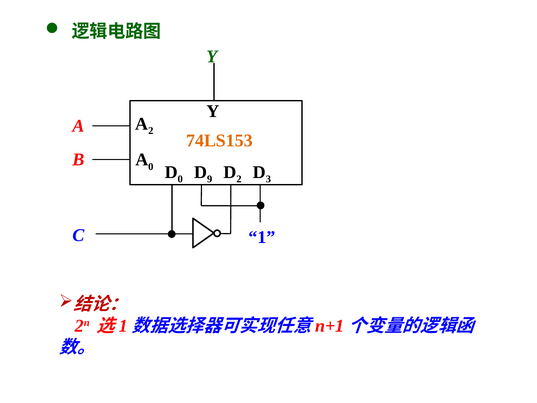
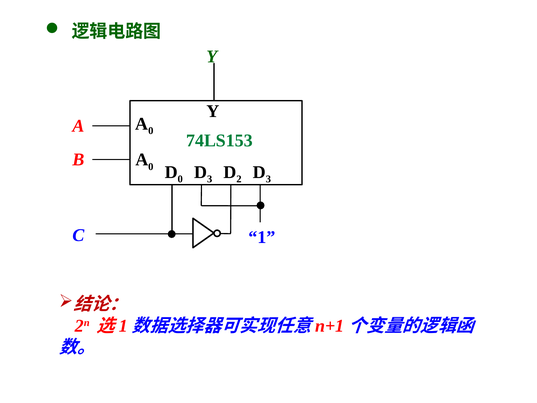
2: 2 -> 0 (151, 131)
74LS153 colour: orange -> green (219, 140)
9: 9 -> 3 (210, 179)
